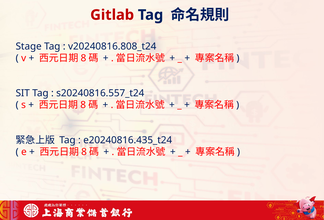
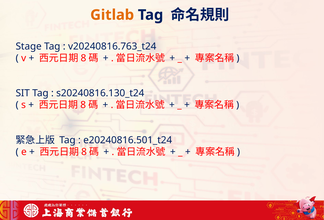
Gitlab colour: red -> orange (112, 15)
v20240816.808_t24: v20240816.808_t24 -> v20240816.763_t24 (112, 46)
s20240816.557_t24: s20240816.557_t24 -> s20240816.130_t24 (100, 93)
e20240816.435_t24: e20240816.435_t24 -> e20240816.501_t24 (128, 140)
